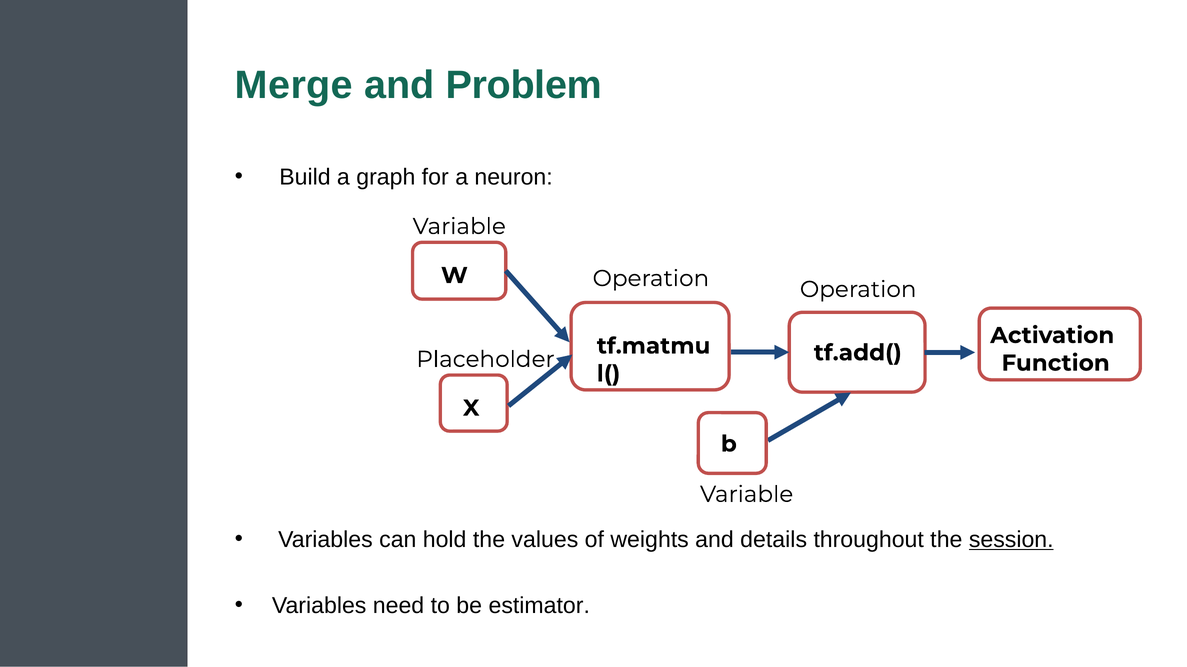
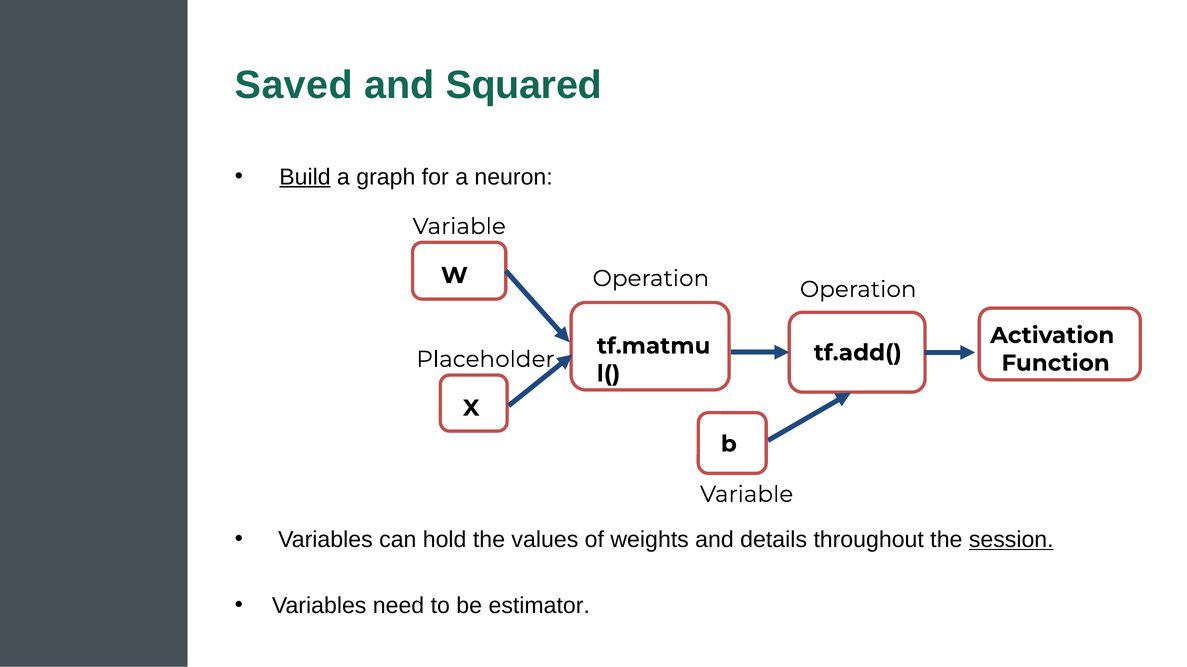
Merge: Merge -> Saved (294, 85)
Problem: Problem -> Squared (524, 85)
Build underline: none -> present (305, 177)
